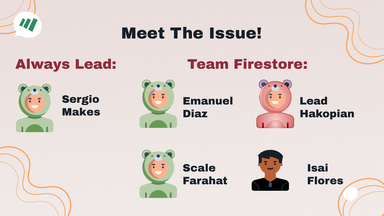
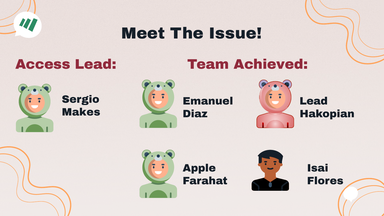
Always: Always -> Access (43, 64)
Firestore: Firestore -> Achieved (271, 64)
Scale: Scale -> Apple (199, 168)
